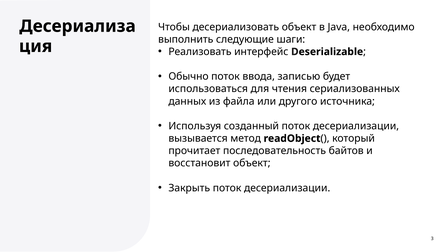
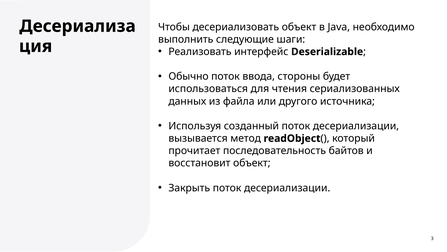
записью: записью -> стороны (299, 76)
